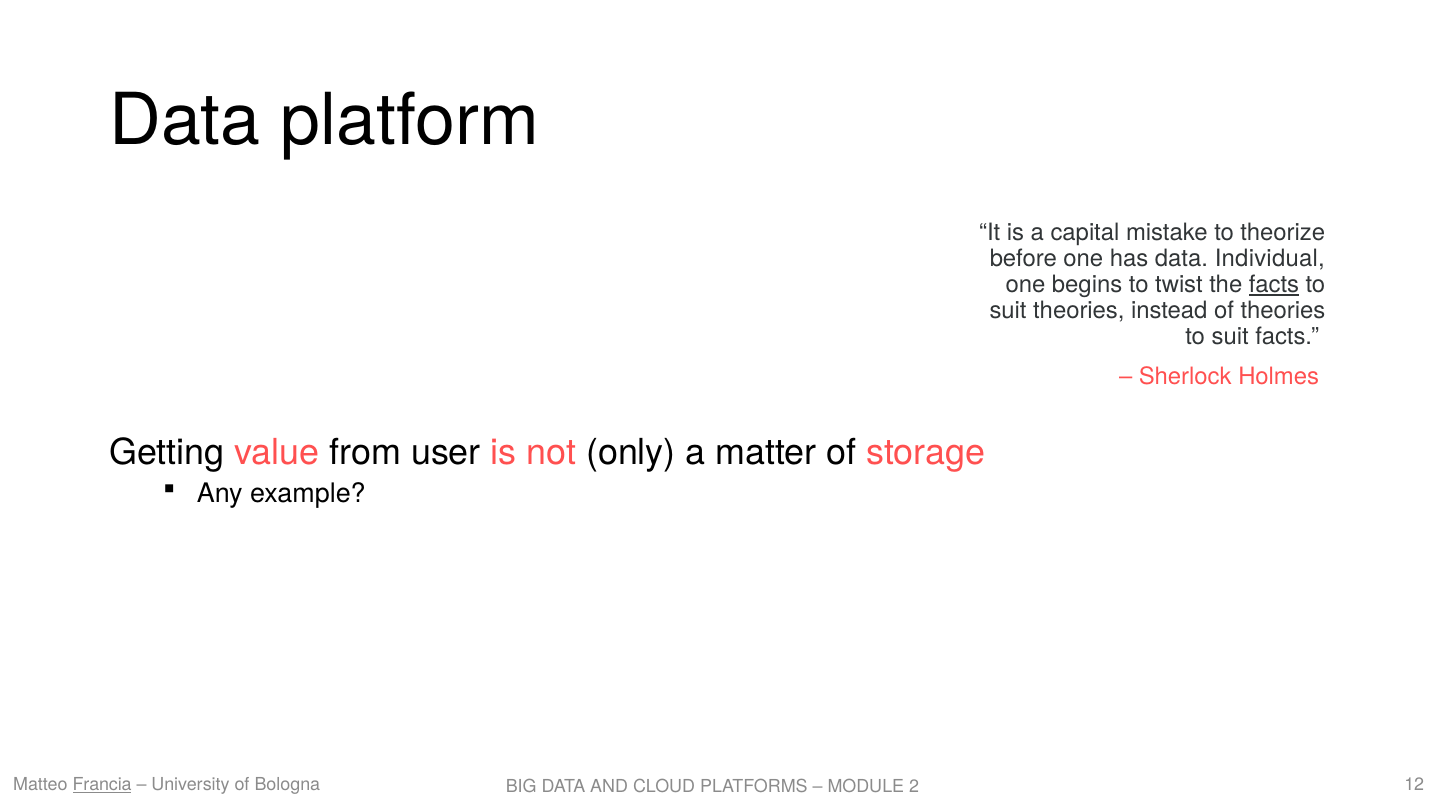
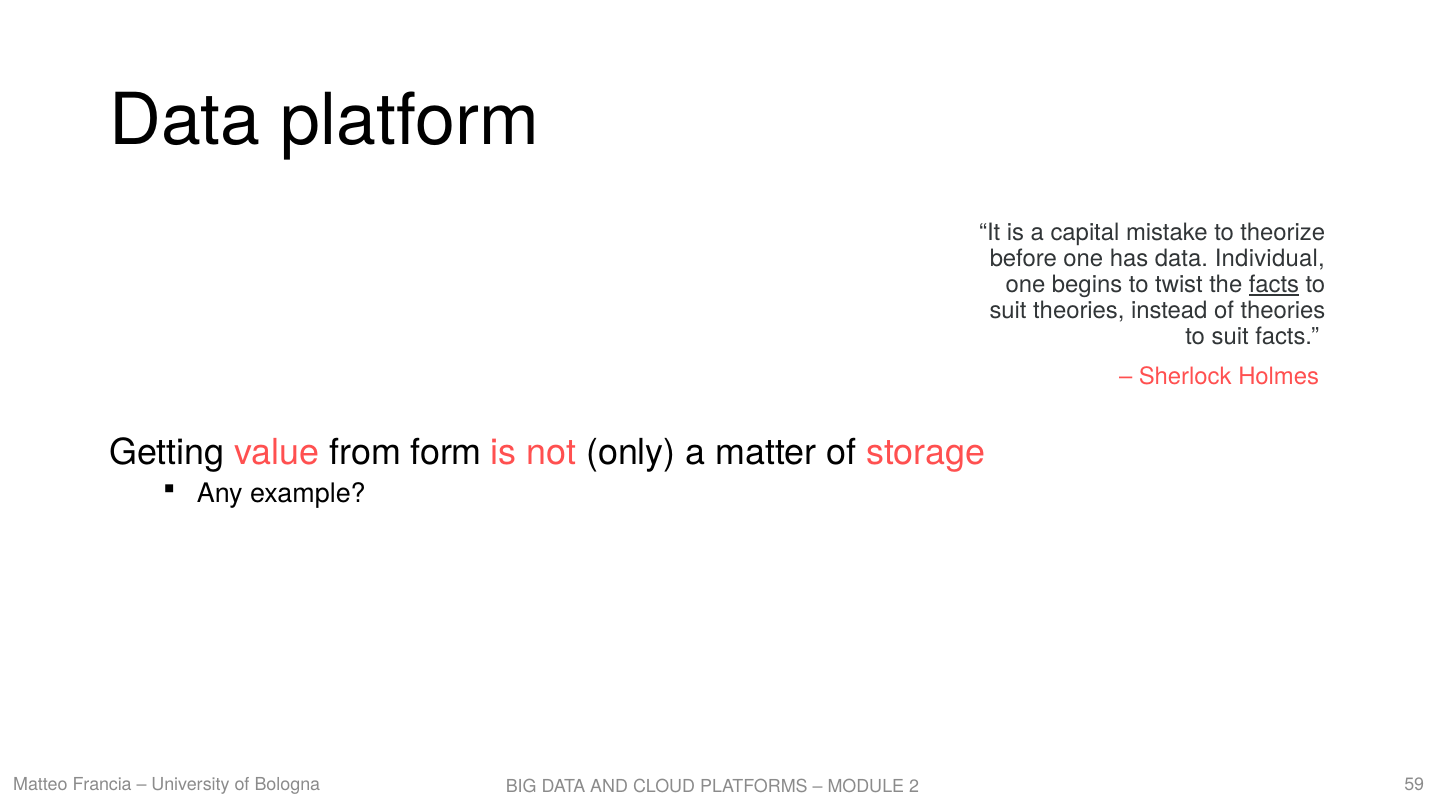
user: user -> form (446, 452)
Francia underline: present -> none (102, 785)
12: 12 -> 59 (1414, 785)
